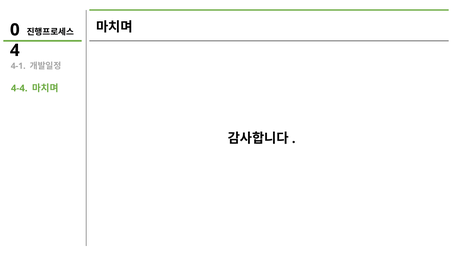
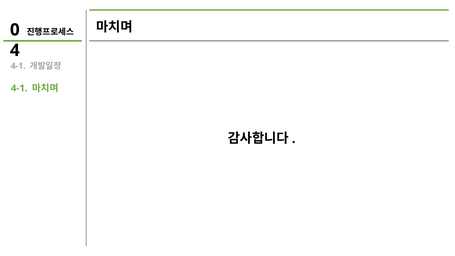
4-4: 4-4 -> 4-1 (19, 88)
